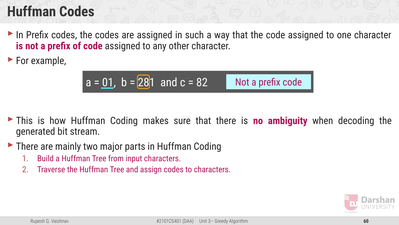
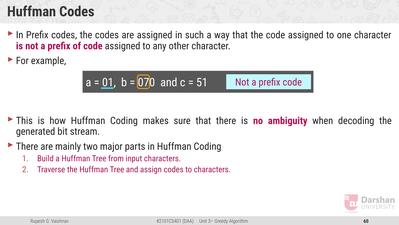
281: 281 -> 070 (146, 82)
82: 82 -> 51 (202, 82)
